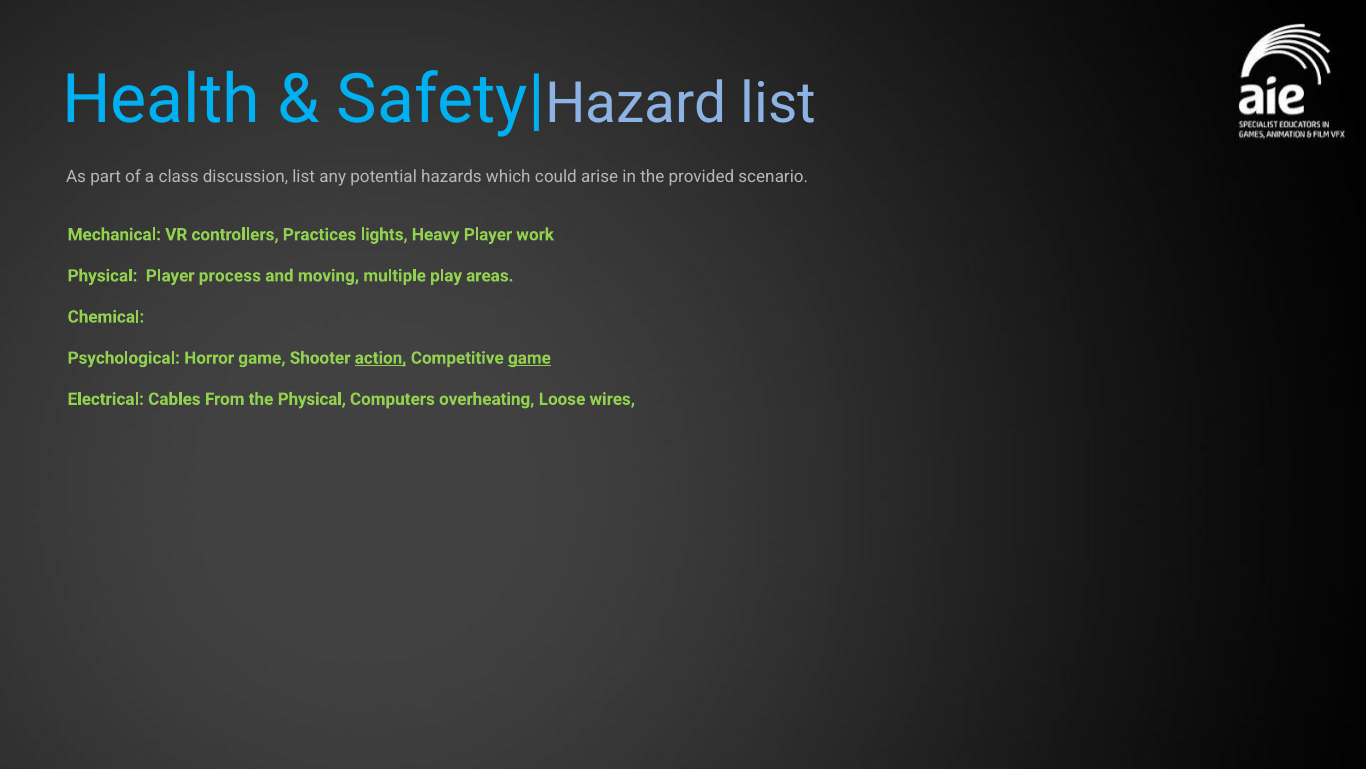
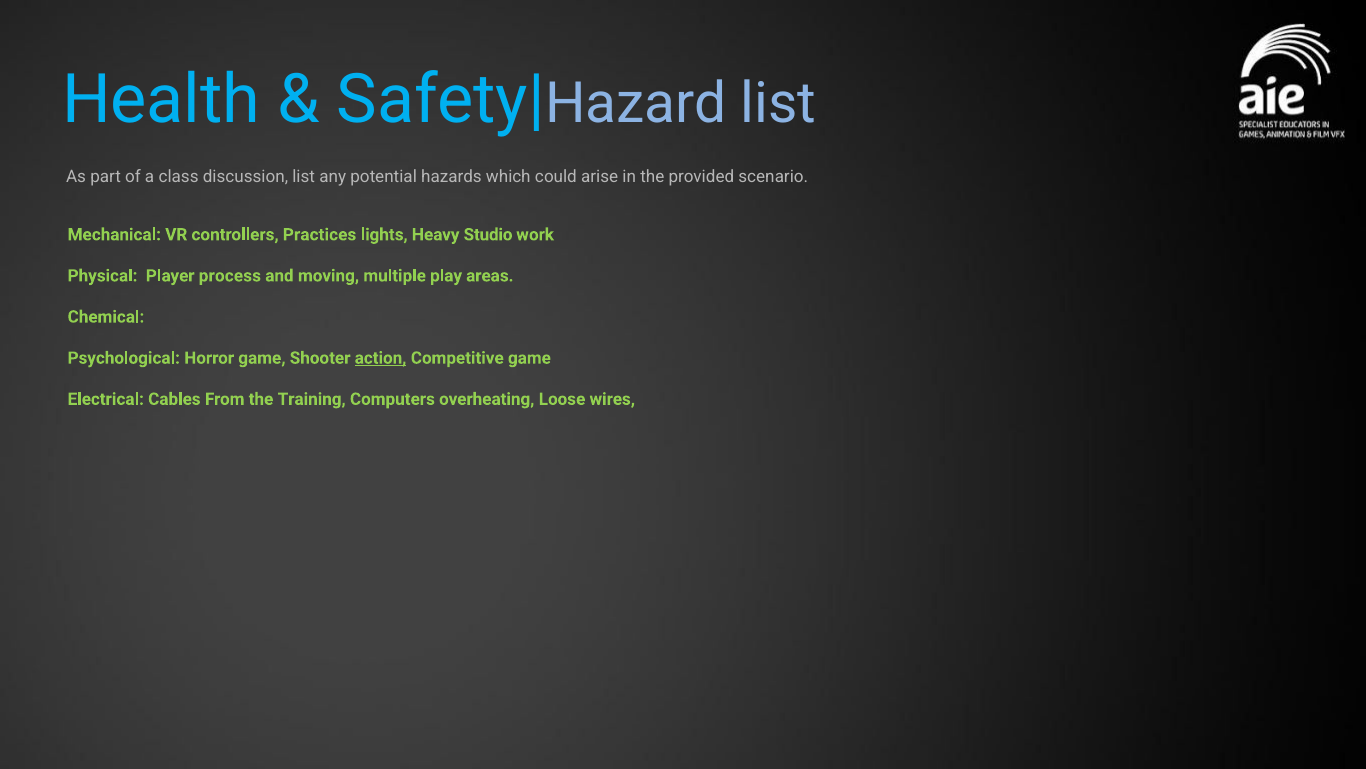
Heavy Player: Player -> Studio (488, 234)
game underline: present -> none (529, 358)
the Physical: Physical -> Training (312, 399)
